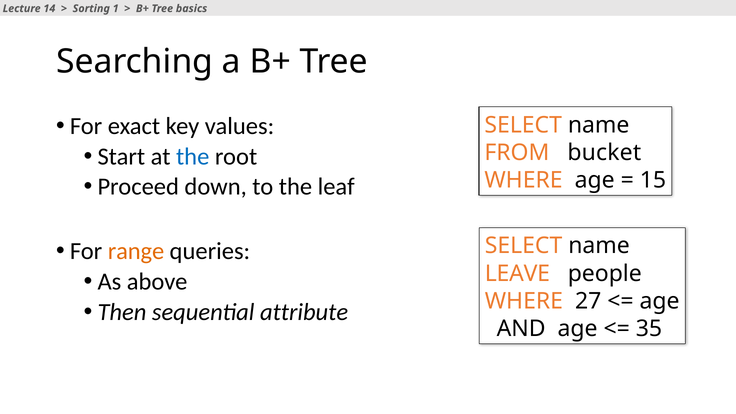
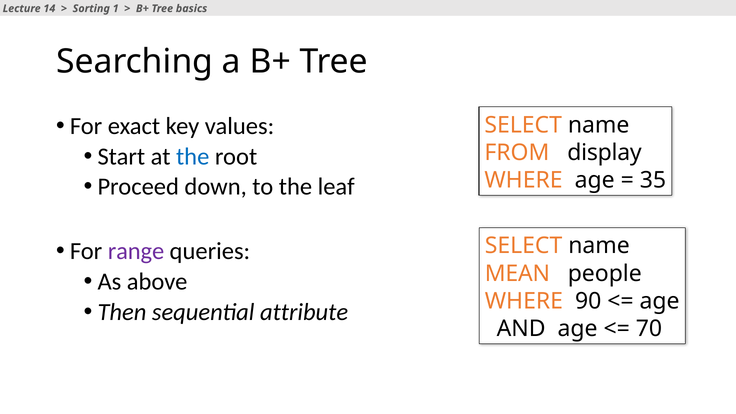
bucket: bucket -> display (604, 153)
15: 15 -> 35 (653, 180)
range colour: orange -> purple (136, 251)
LEAVE: LEAVE -> MEAN (517, 273)
27: 27 -> 90 (588, 301)
35: 35 -> 70 (649, 329)
